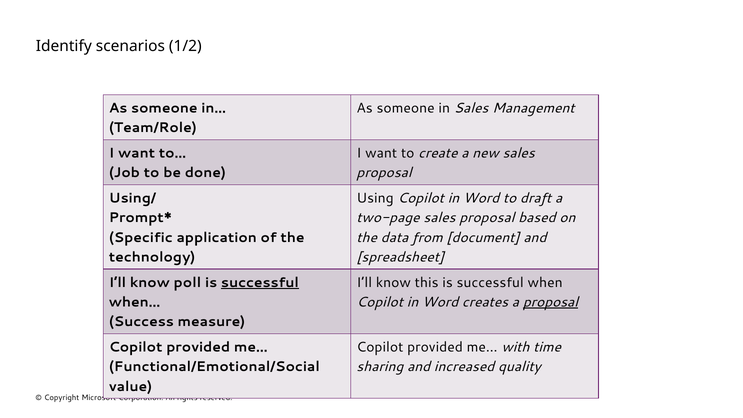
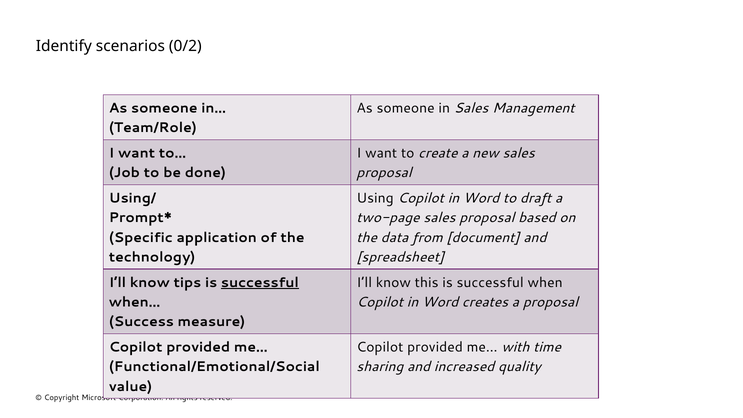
1/2: 1/2 -> 0/2 (185, 46)
poll: poll -> tips (187, 282)
proposal underline: present -> none (551, 302)
